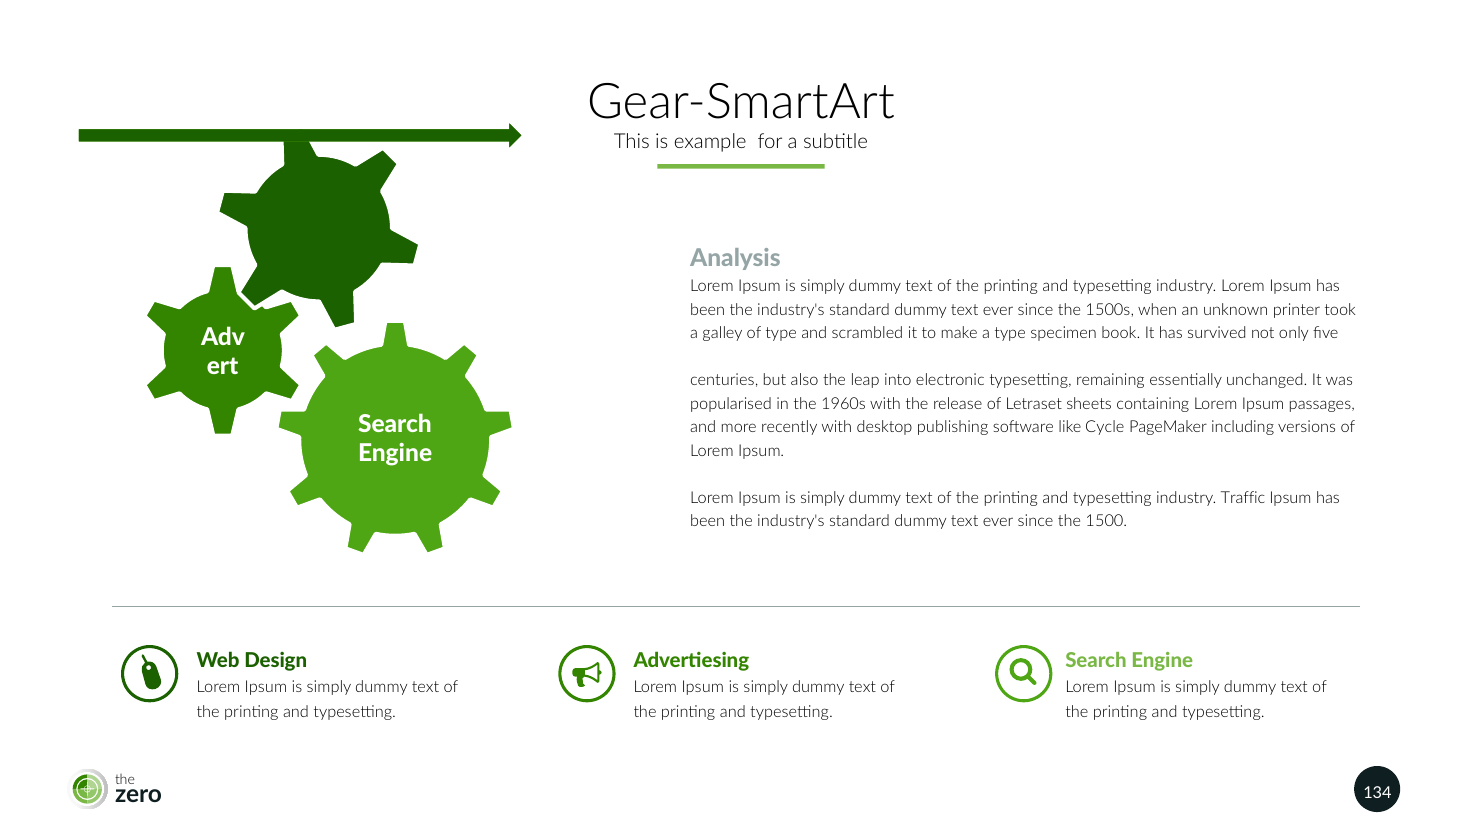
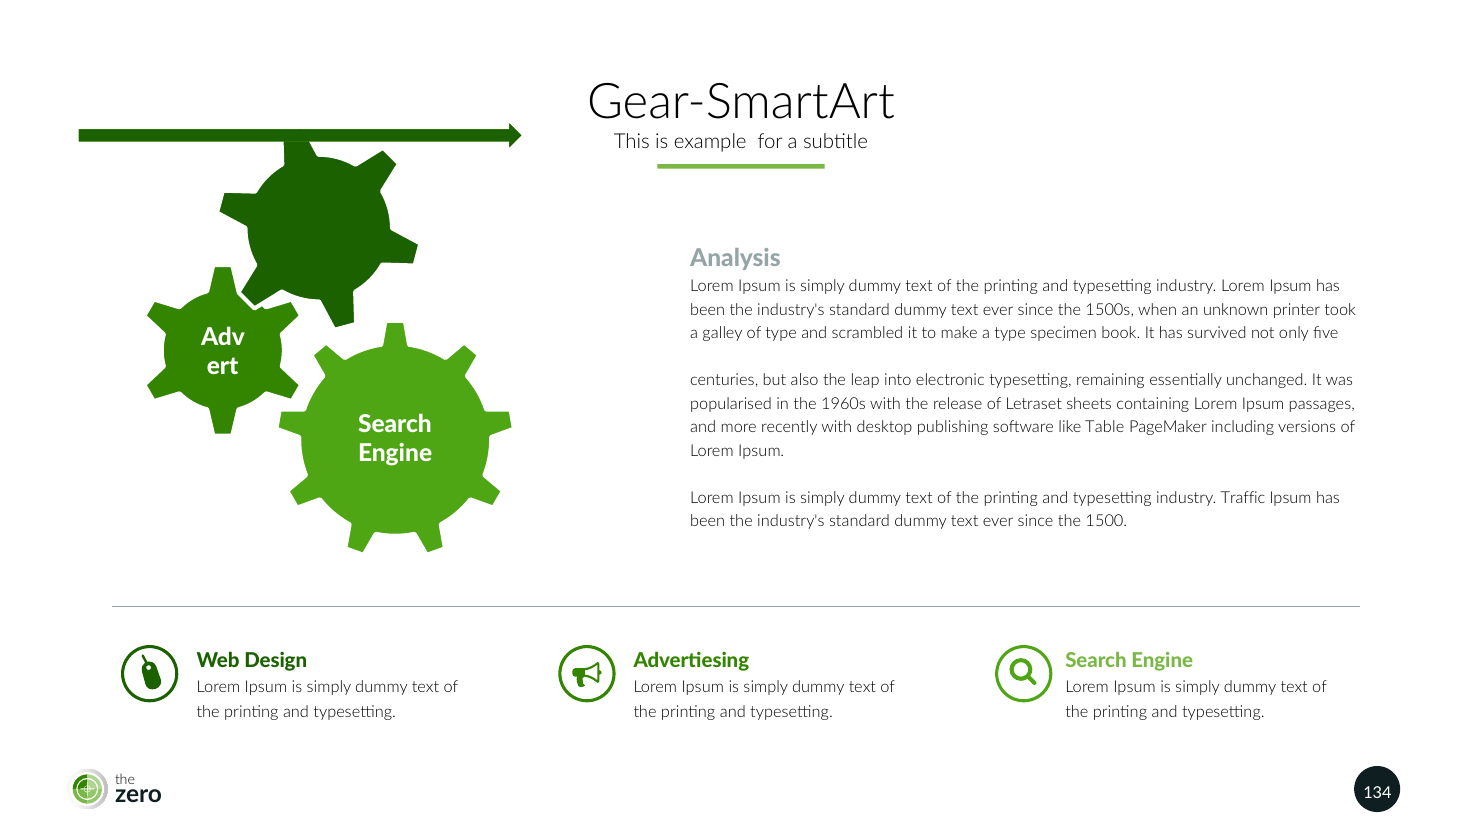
Cycle: Cycle -> Table (1105, 427)
